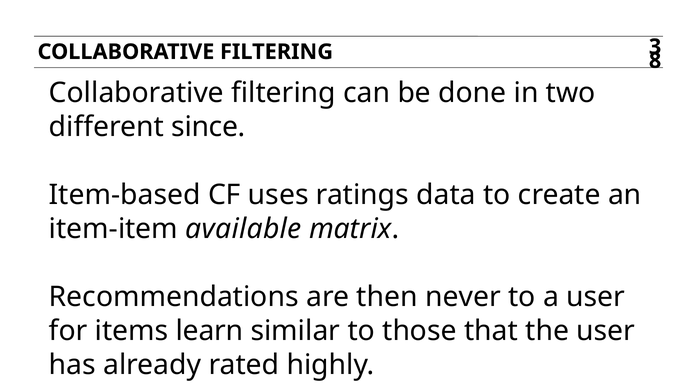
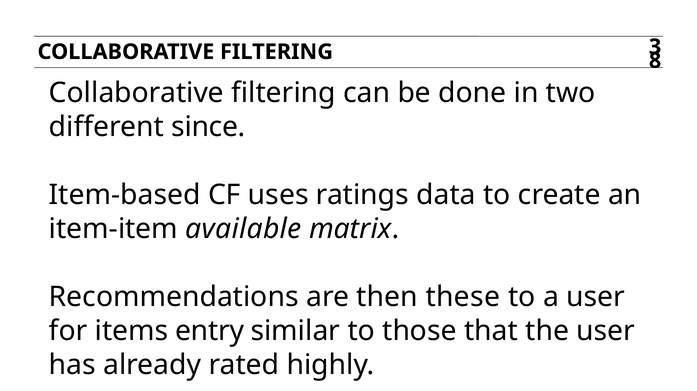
never: never -> these (463, 297)
learn: learn -> entry (210, 331)
